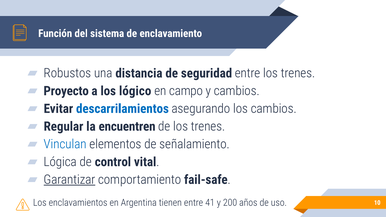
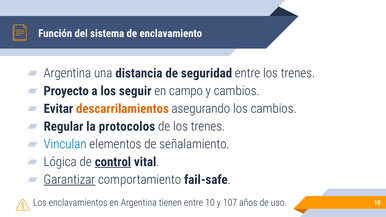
Robustos: Robustos -> Argentina (67, 73)
lógico: lógico -> seguir (135, 91)
descarrilamientos colour: blue -> orange (122, 109)
encuentren: encuentren -> protocolos (127, 127)
control underline: none -> present (113, 162)
entre 41: 41 -> 10 (210, 203)
200: 200 -> 107 (230, 203)
